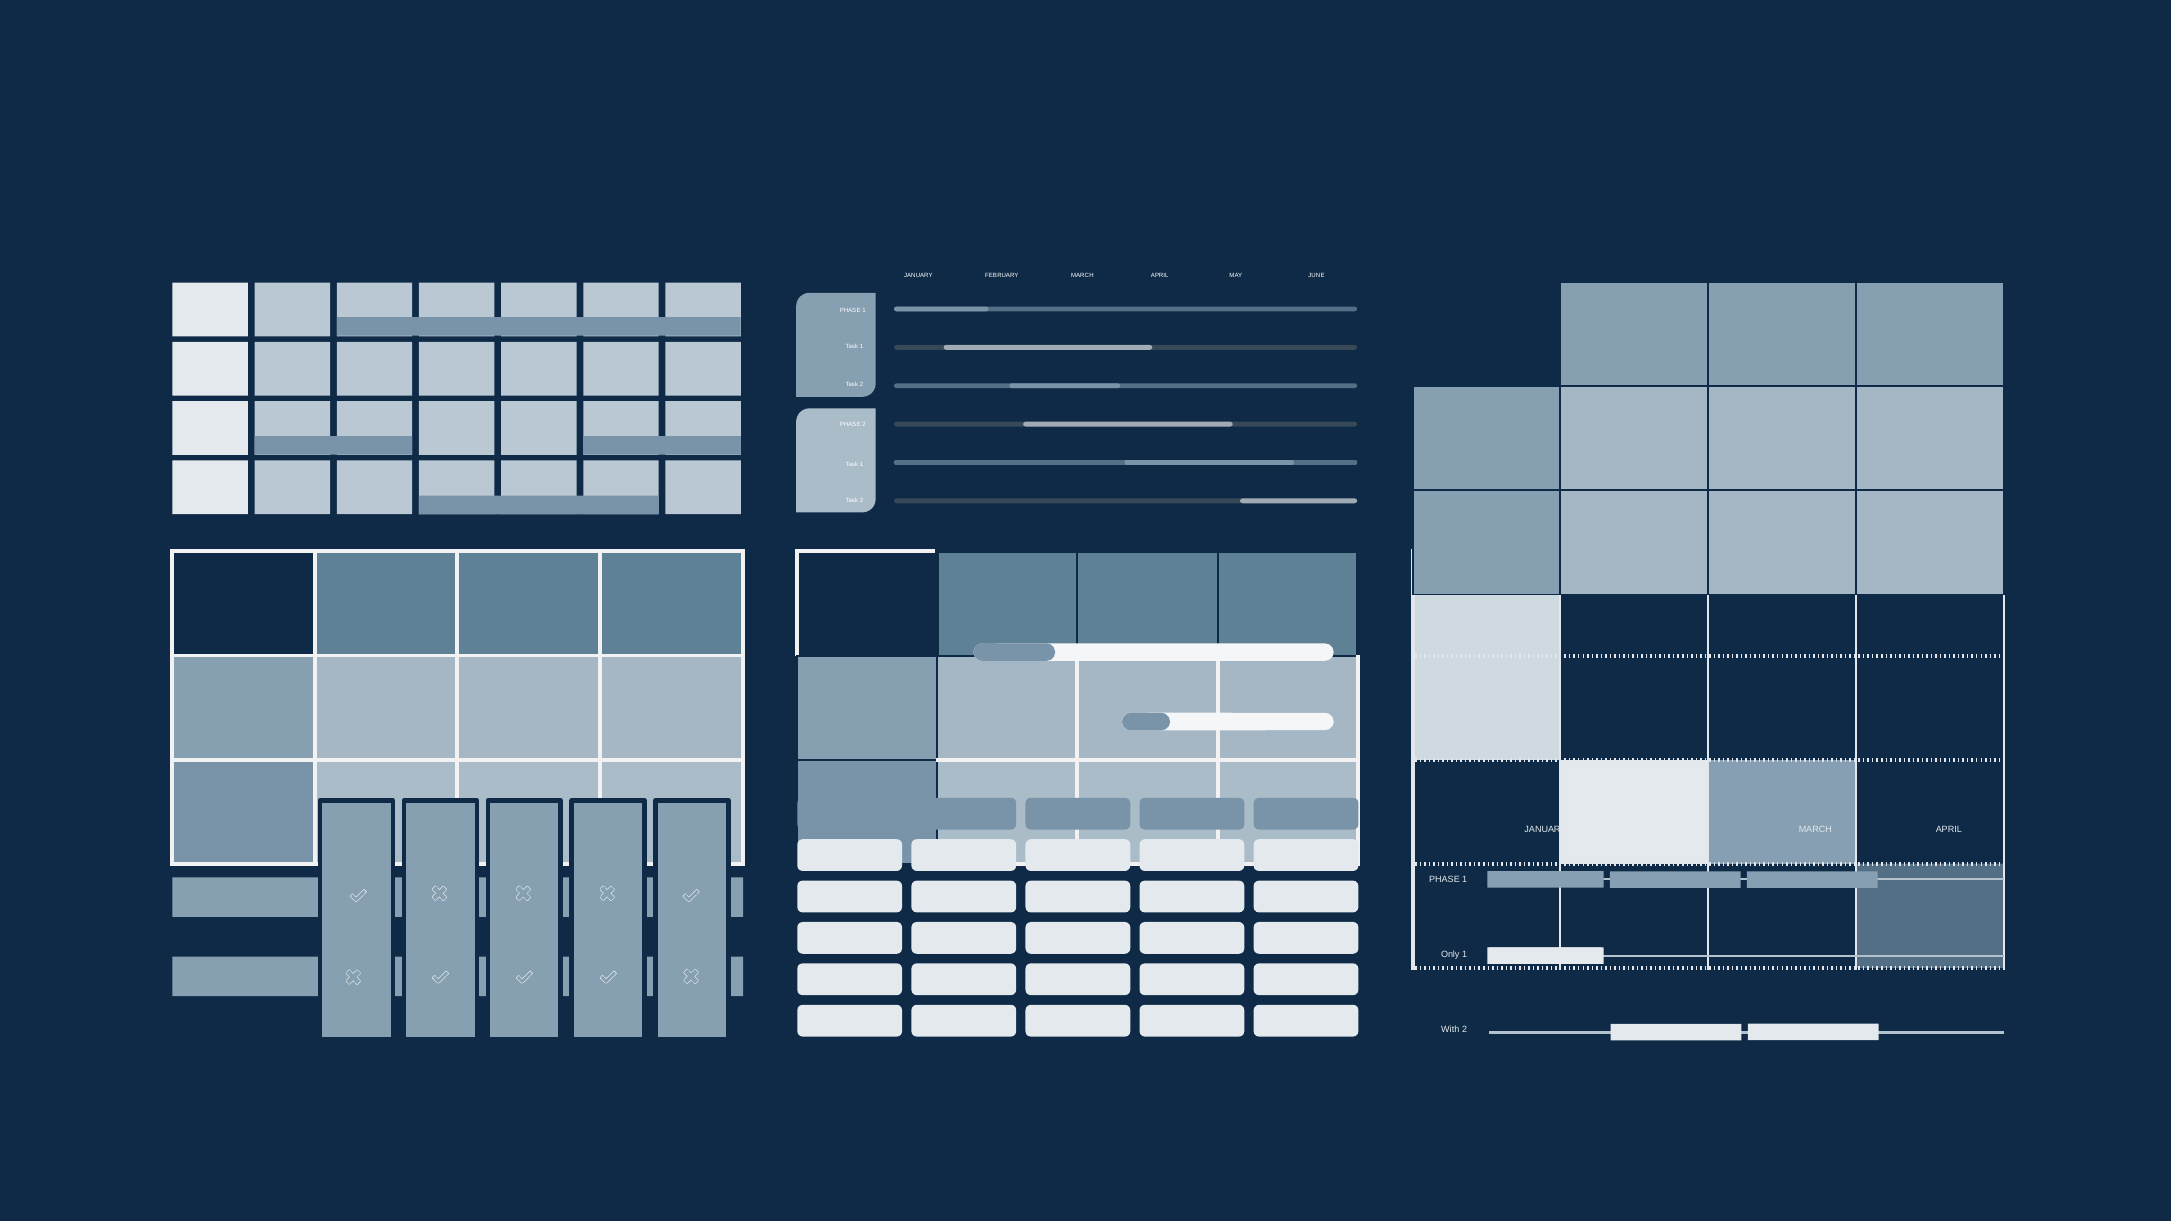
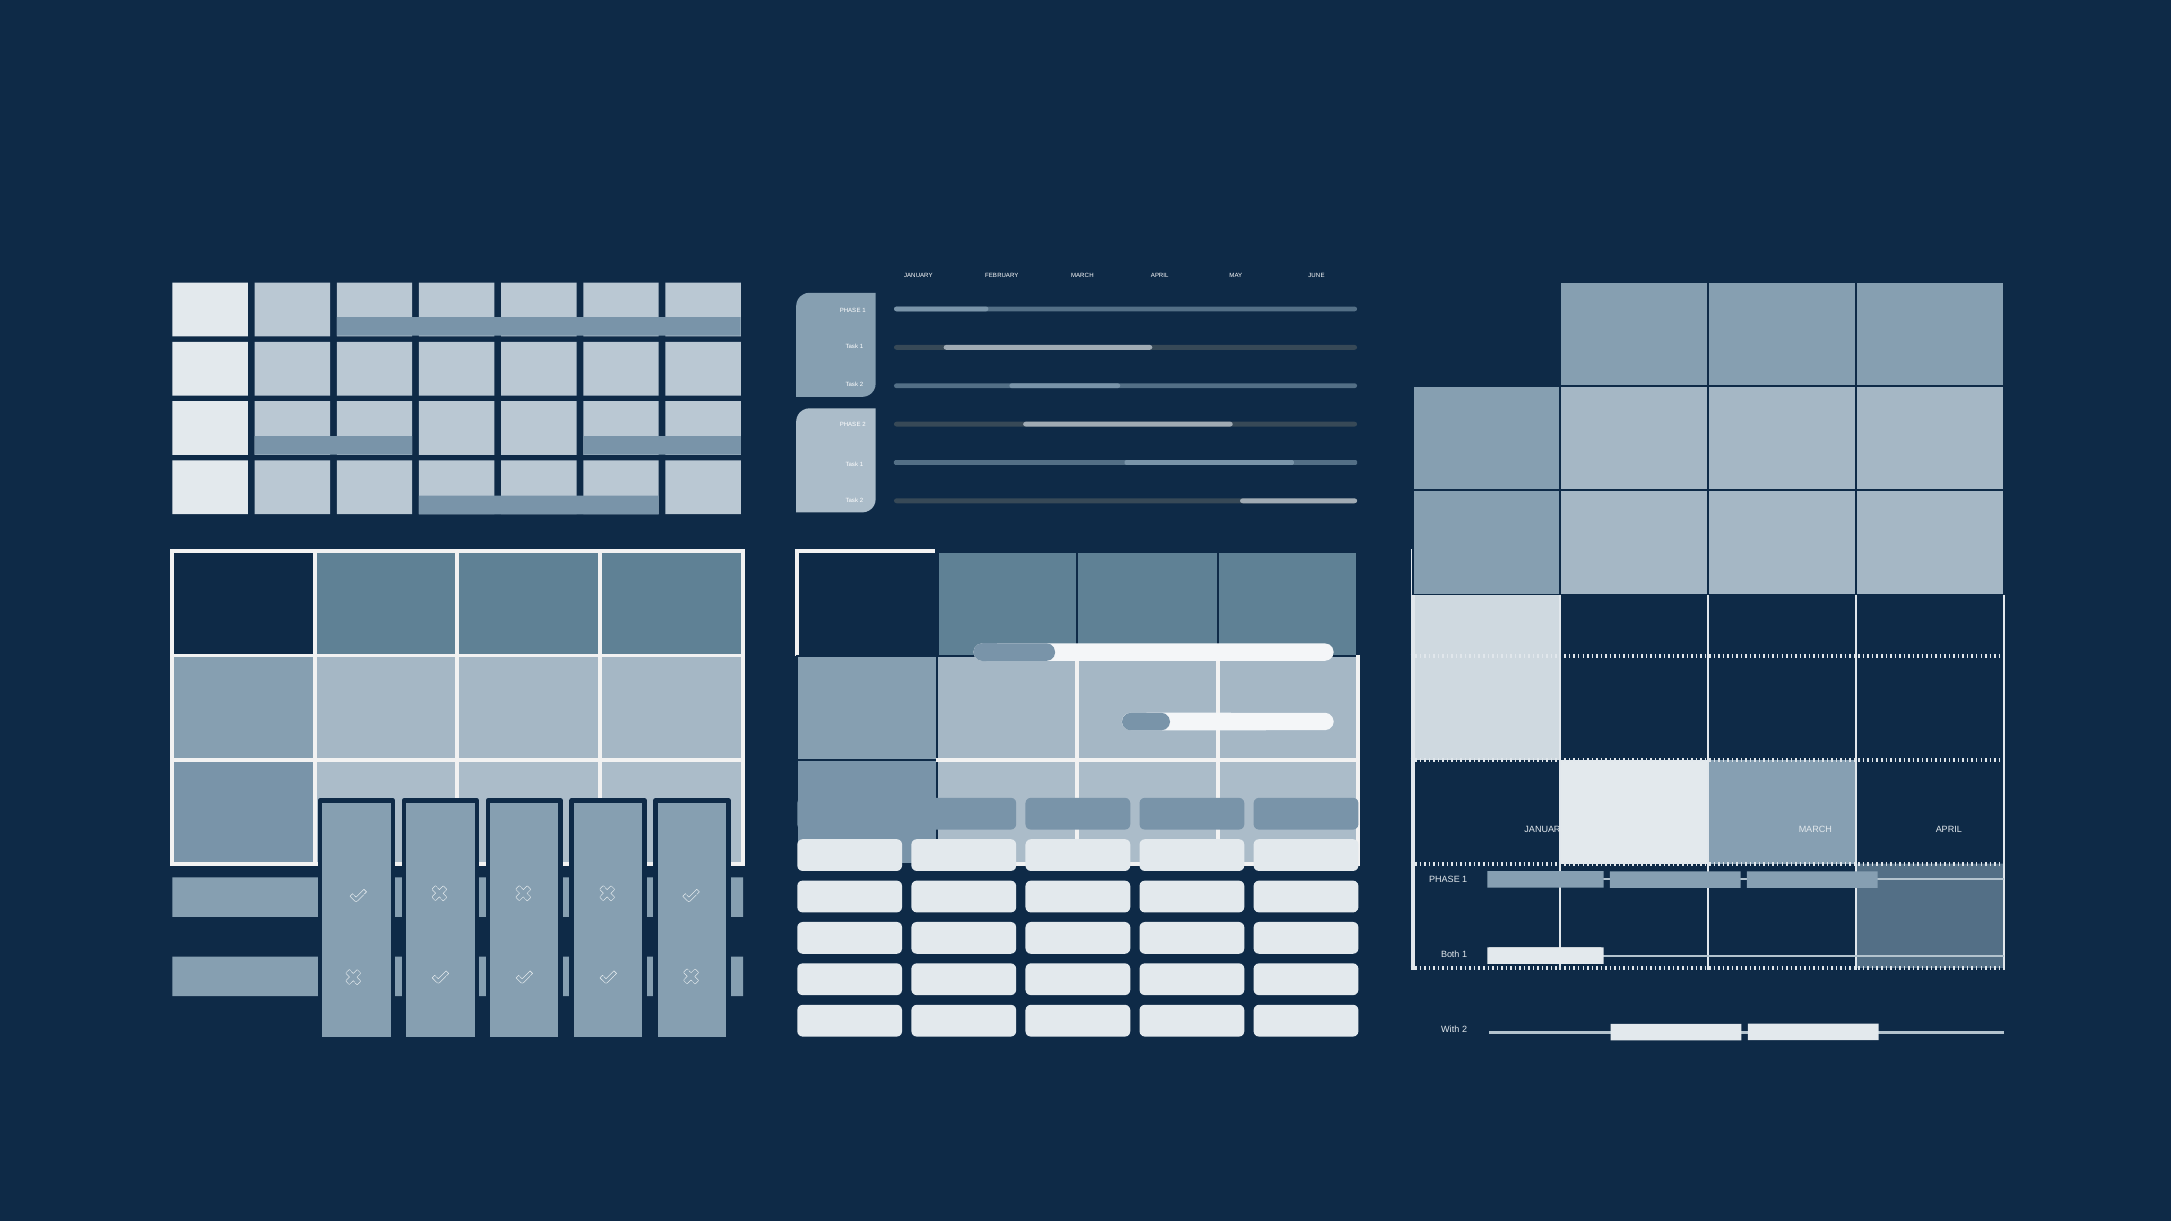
Only: Only -> Both (1450, 955)
